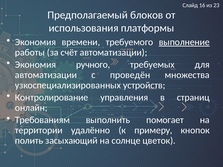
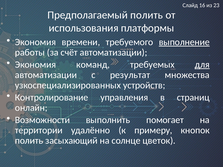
Предполагаемый блоков: блоков -> полить (147, 15)
ручного: ручного -> команд (93, 65)
для underline: none -> present (202, 65)
проведён: проведён -> результат (130, 75)
Требованиям: Требованиям -> Возможности (42, 120)
